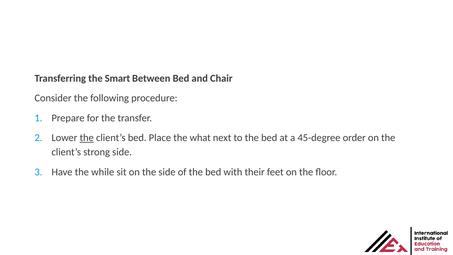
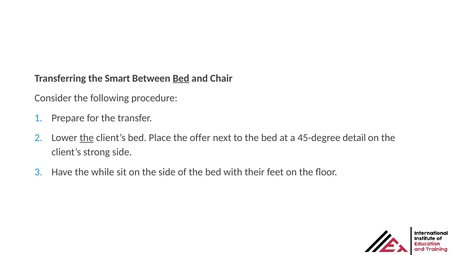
Bed underline: none -> present (181, 78)
what: what -> offer (200, 138)
order: order -> detail (354, 138)
